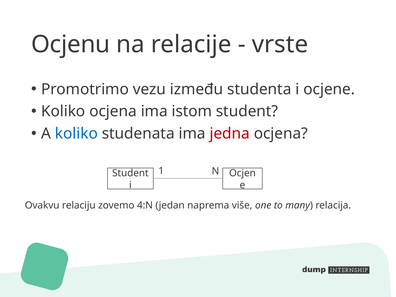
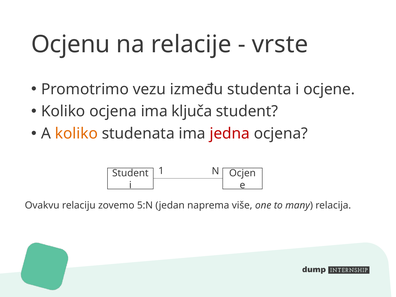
istom: istom -> ključa (192, 111)
koliko colour: blue -> orange (76, 134)
4:N: 4:N -> 5:N (145, 205)
